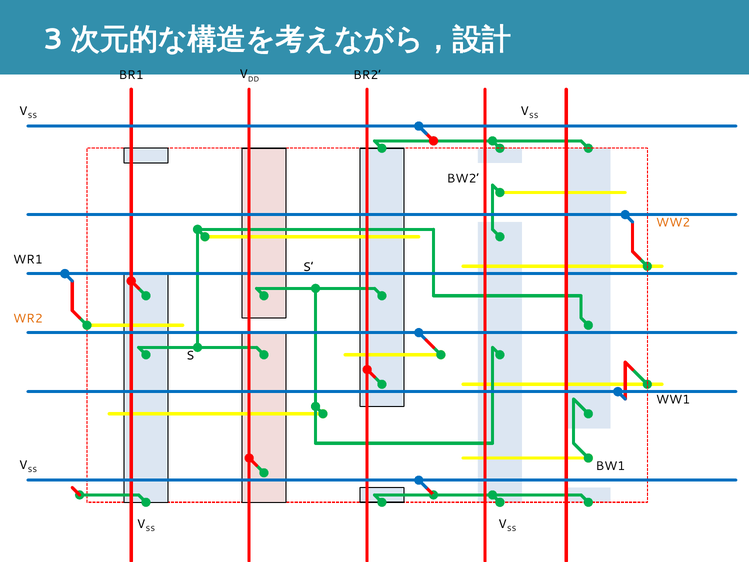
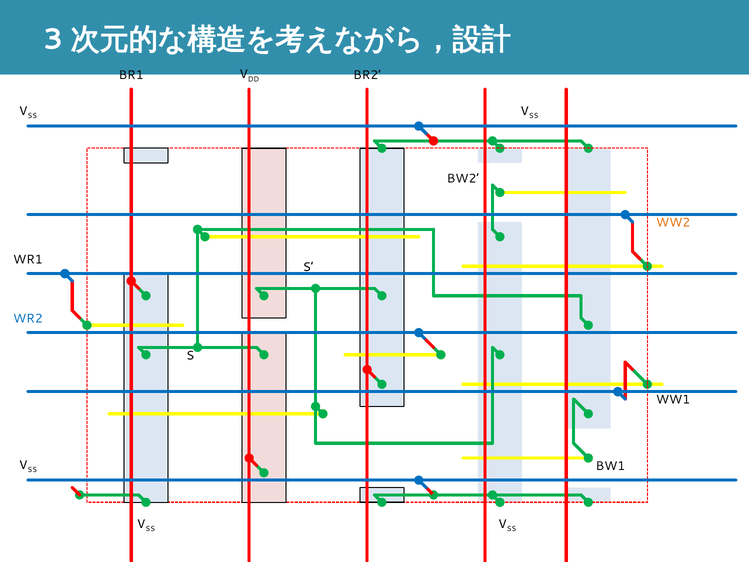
WR2 colour: orange -> blue (28, 319)
